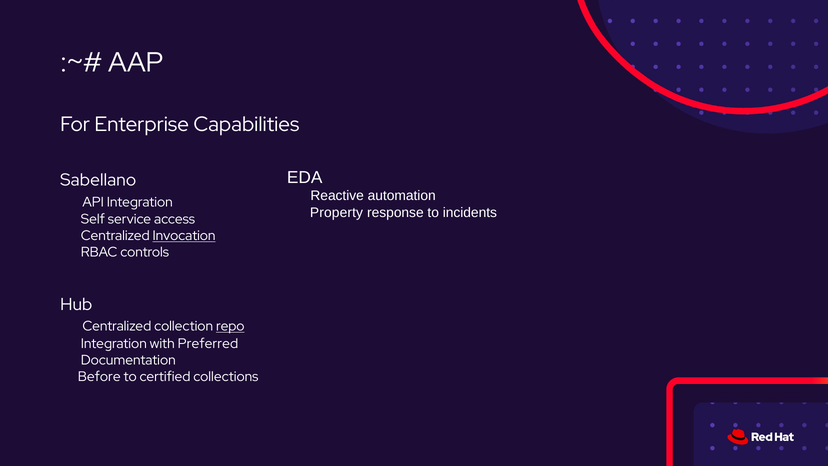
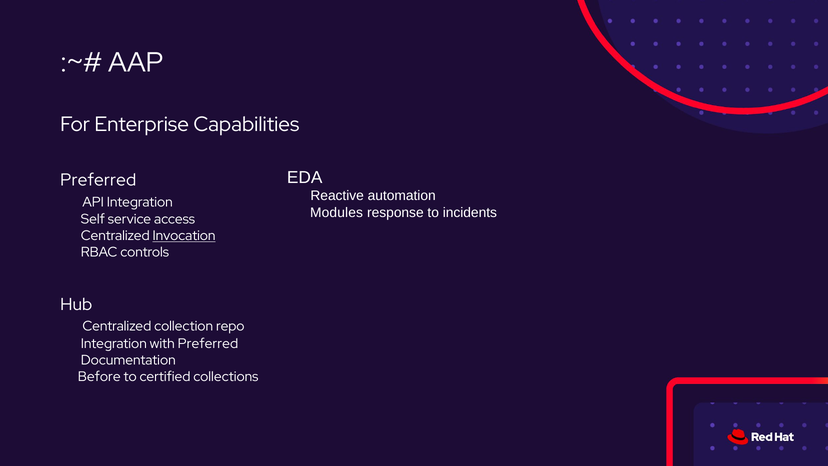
Sabellano: Sabellano -> Preferred (98, 180)
Property: Property -> Modules (336, 212)
repo underline: present -> none (230, 326)
